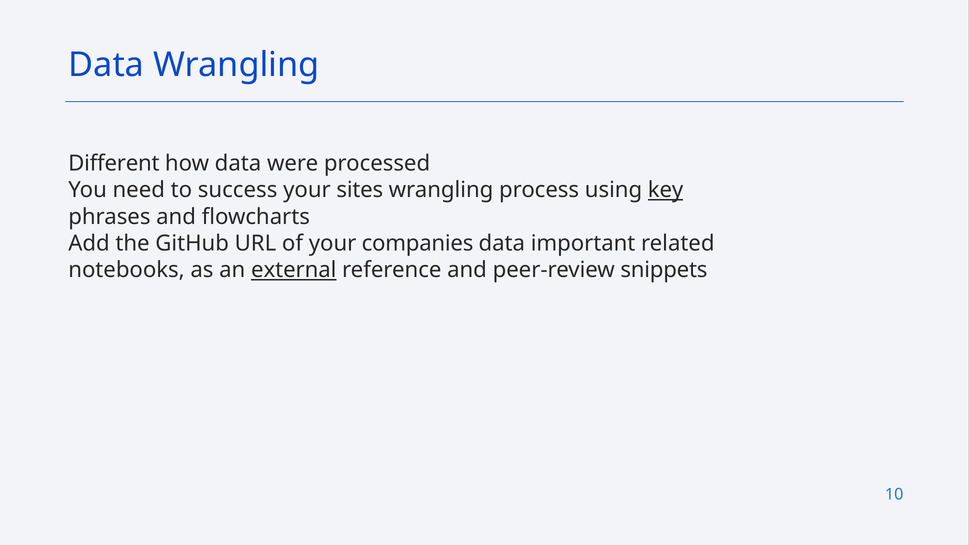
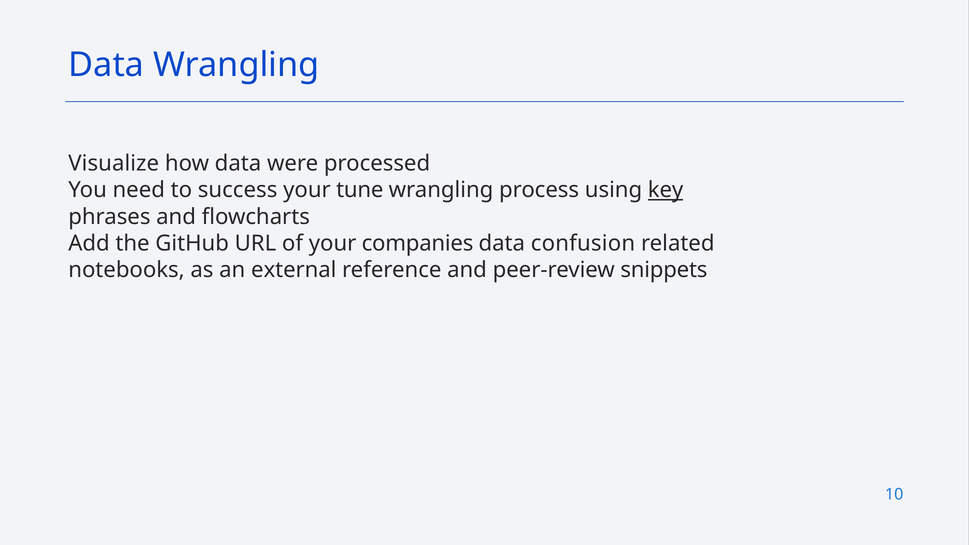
Different: Different -> Visualize (114, 164)
sites: sites -> tune (360, 190)
important: important -> confusion (583, 243)
external underline: present -> none (294, 270)
